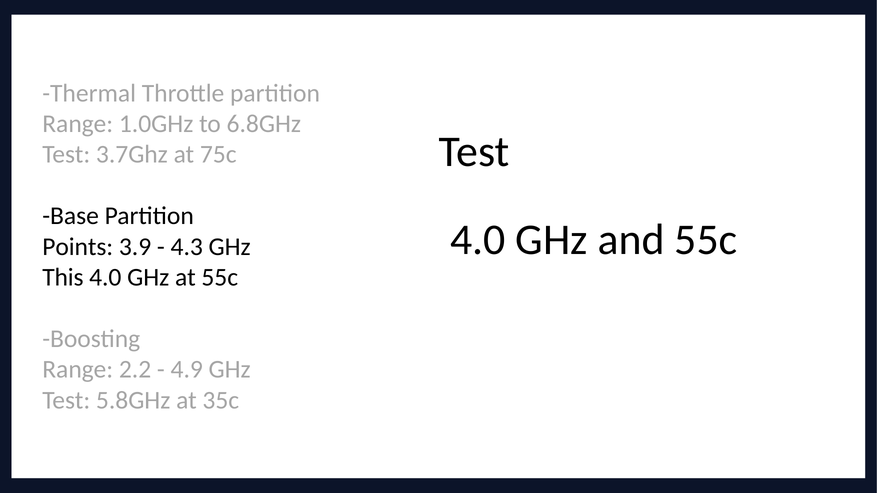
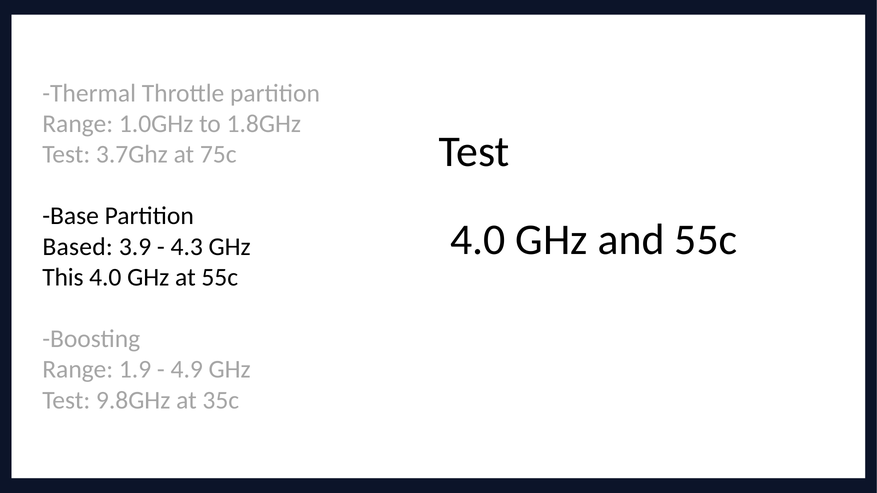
6.8GHz: 6.8GHz -> 1.8GHz (264, 124)
Points: Points -> Based (78, 247)
2.2: 2.2 -> 1.9 (135, 370)
5.8GHz: 5.8GHz -> 9.8GHz (133, 400)
